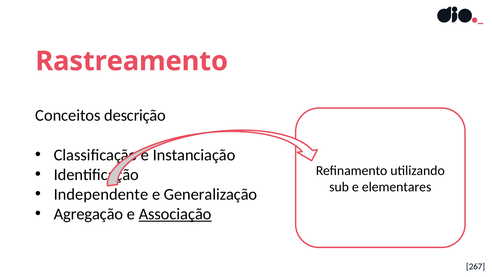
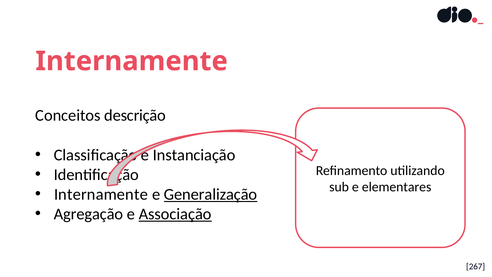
Rastreamento: Rastreamento -> Internamente (132, 61)
Independente: Independente -> Internamente (101, 194)
Generalização underline: none -> present (211, 194)
